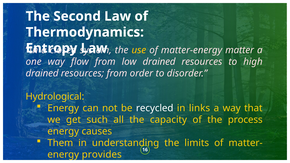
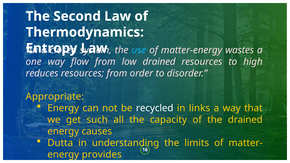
use colour: yellow -> light blue (139, 50)
matter: matter -> wastes (240, 50)
drained: drained -> reduces (42, 73)
Hydrological: Hydrological -> Appropriate (55, 97)
the process: process -> drained (245, 120)
Them: Them -> Dutta (60, 143)
